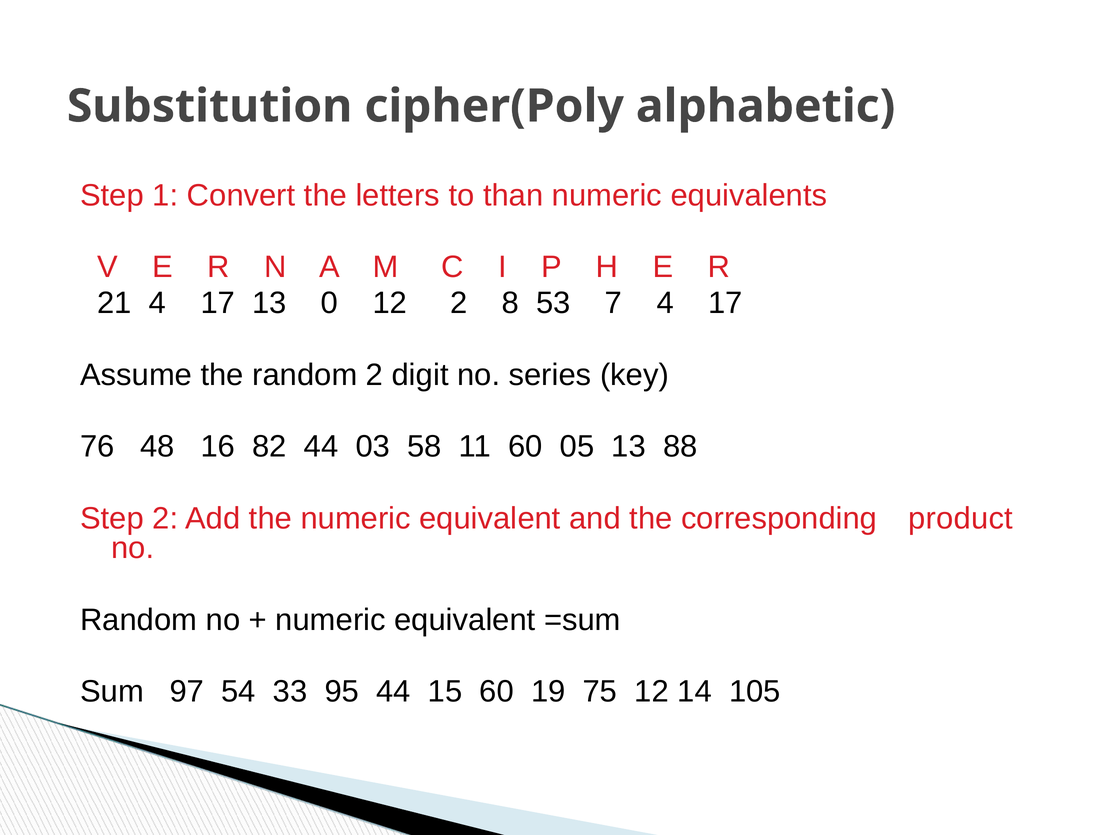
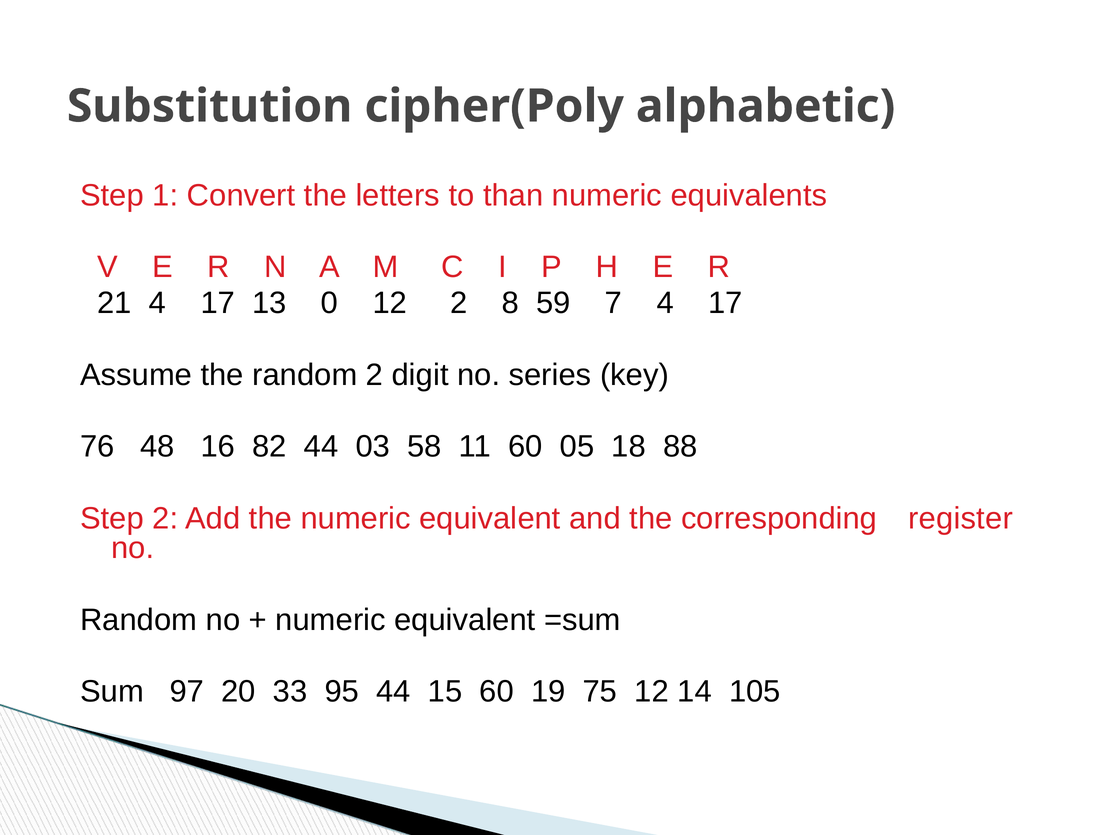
53: 53 -> 59 (553, 303)
05 13: 13 -> 18 (629, 447)
product: product -> register (961, 519)
54: 54 -> 20 (239, 692)
